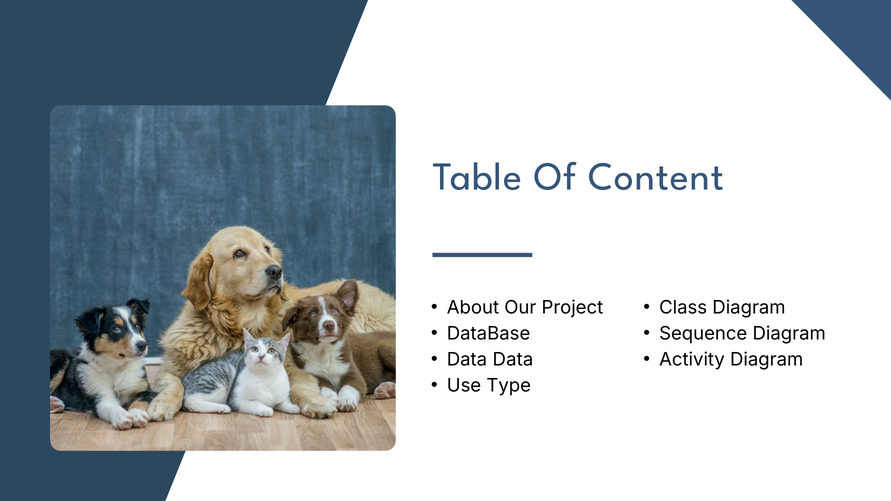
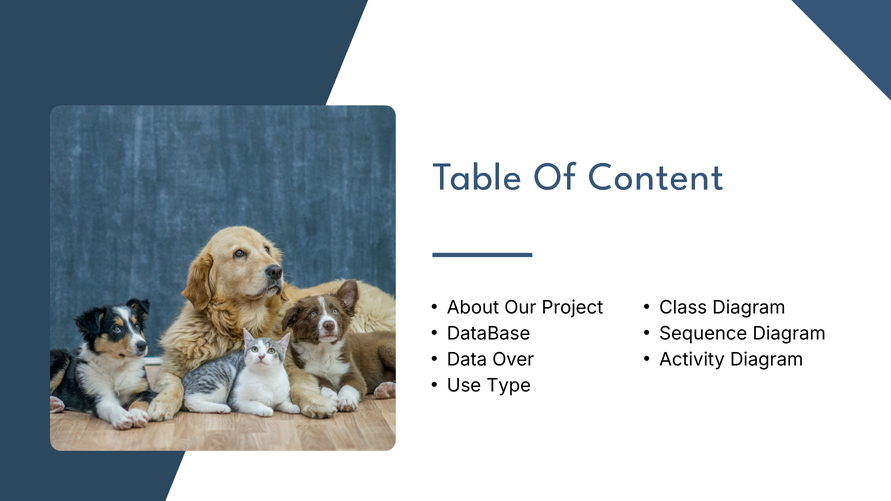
Data Data: Data -> Over (513, 360)
